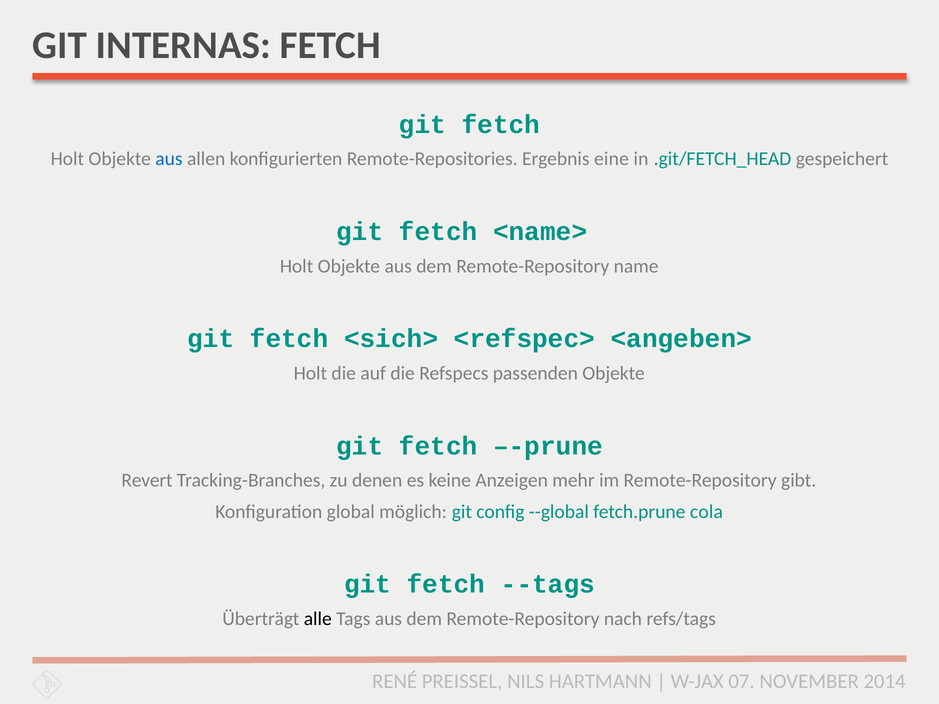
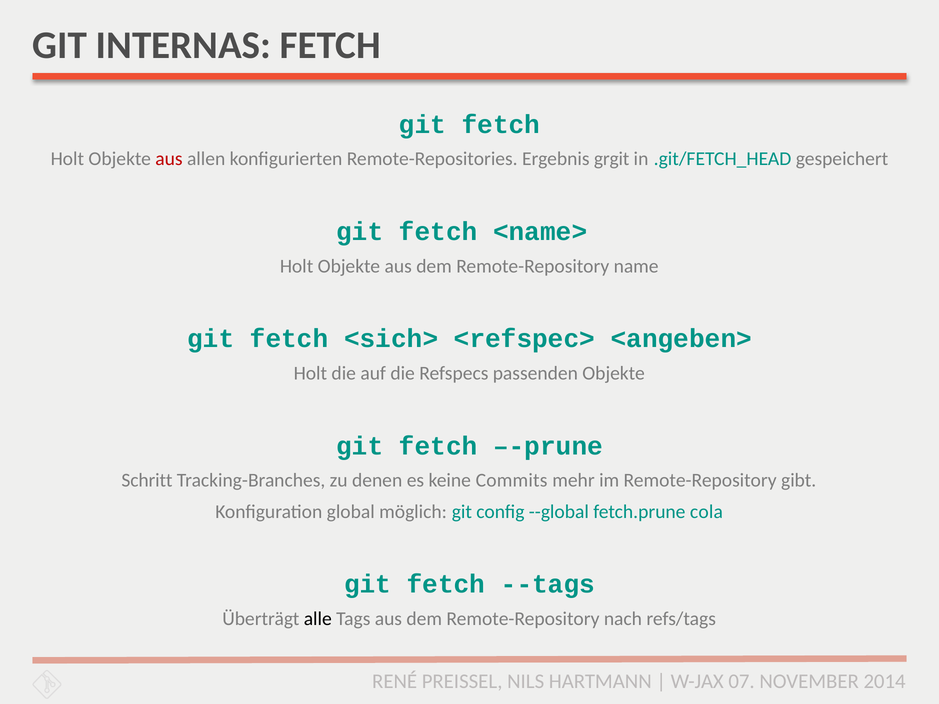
aus colour: blue -> red (169, 159)
eine: eine -> grgit (612, 159)
Revert: Revert -> Schritt (147, 481)
Anzeigen: Anzeigen -> Commits (512, 481)
